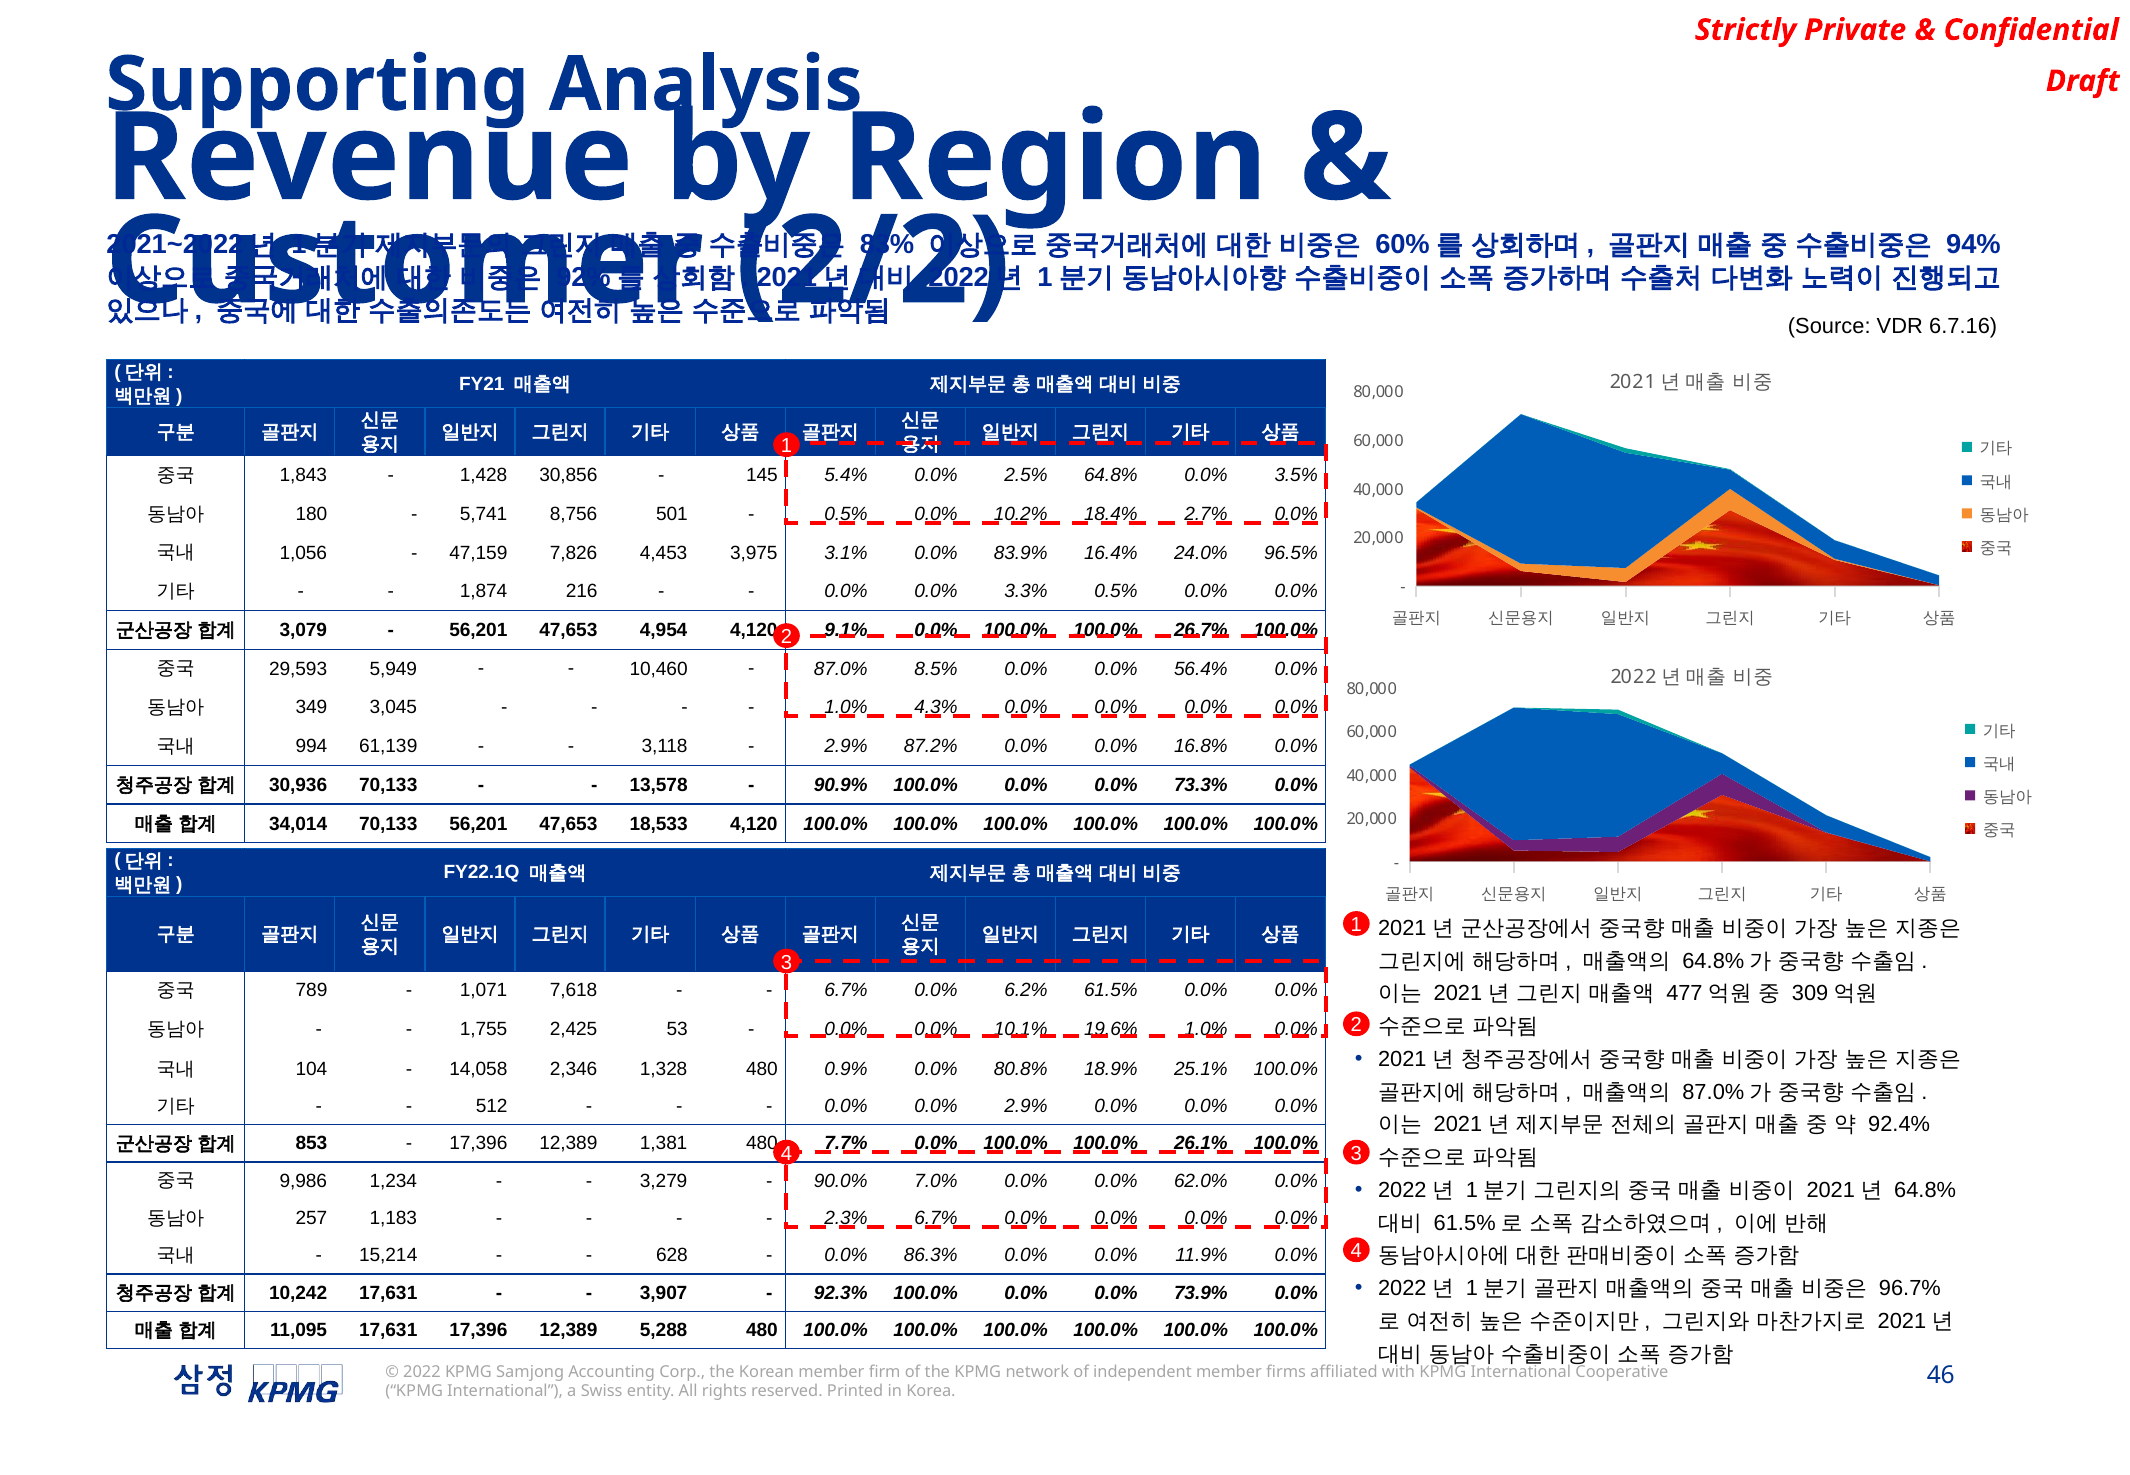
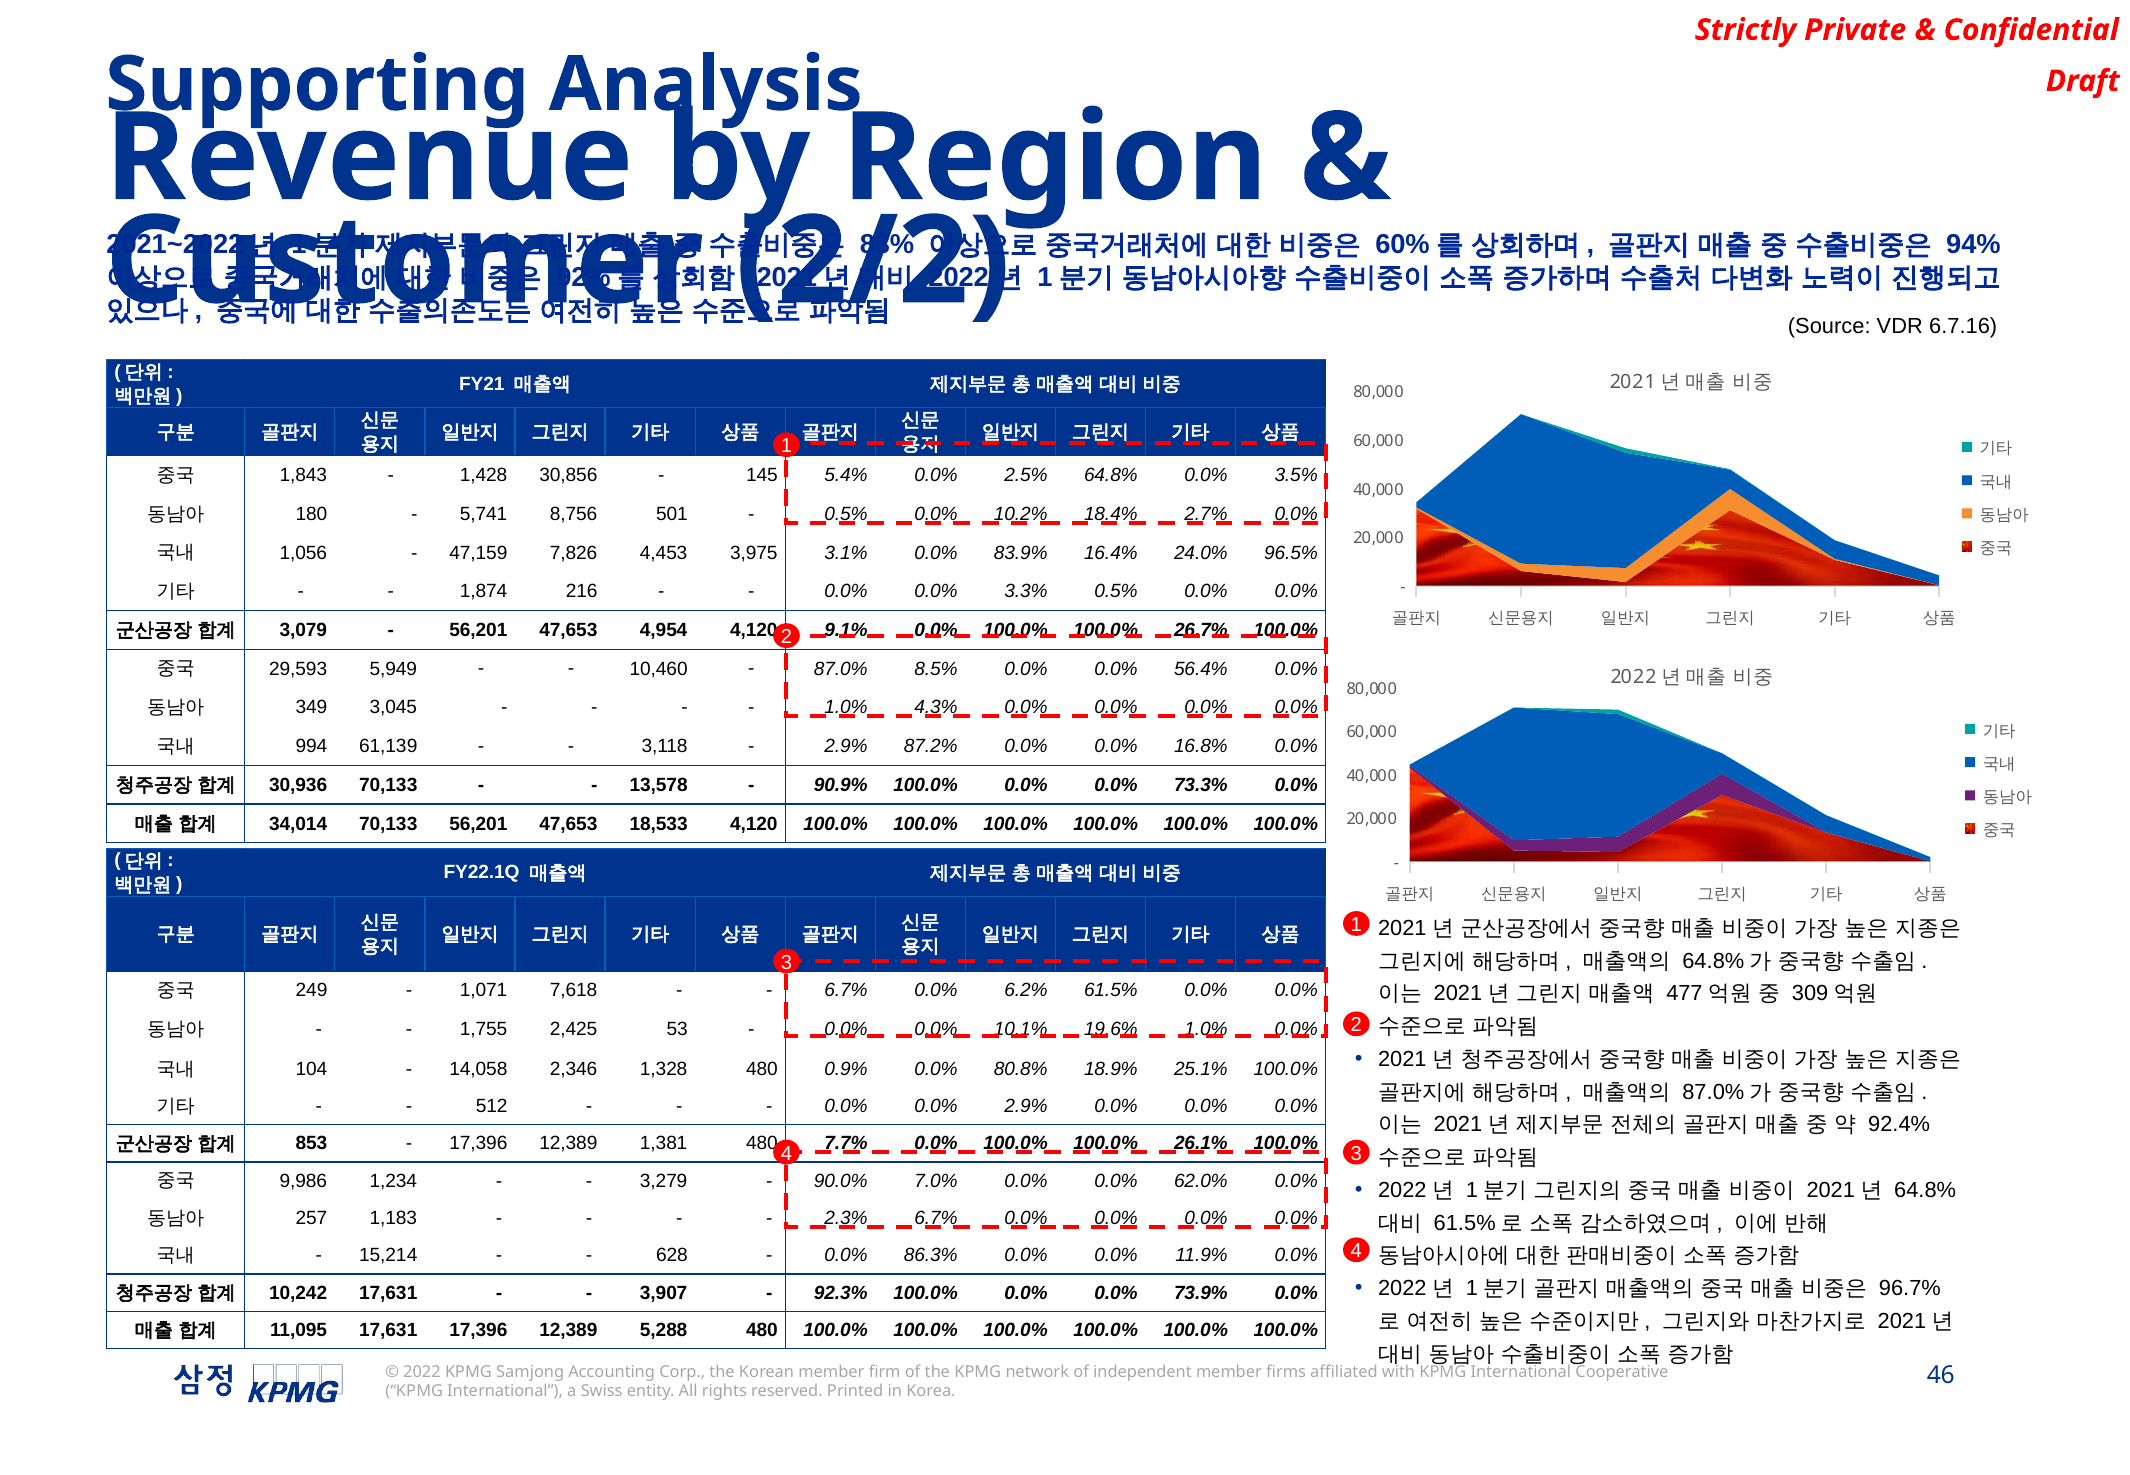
789: 789 -> 249 (312, 990)
